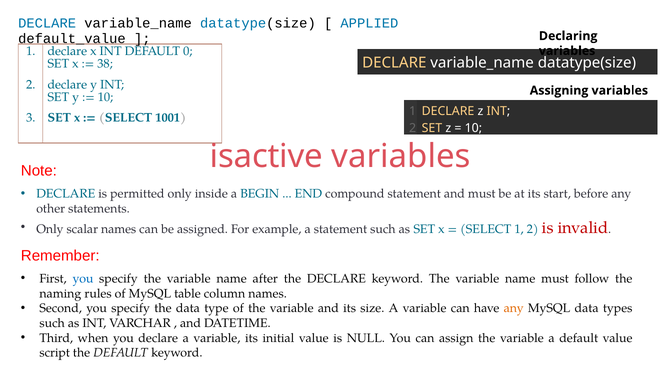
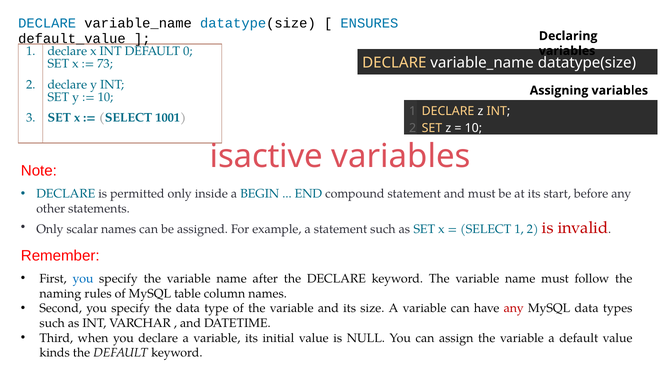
APPLIED: APPLIED -> ENSURES (369, 23)
38: 38 -> 73 (105, 64)
any colour: orange -> red (514, 308)
script: script -> kinds (55, 353)
